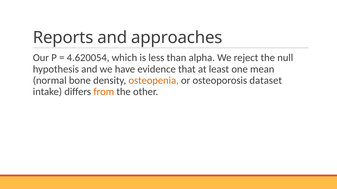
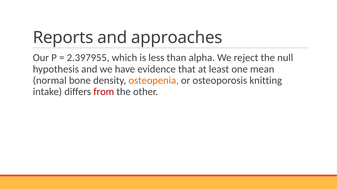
4.620054: 4.620054 -> 2.397955 (88, 58)
dataset: dataset -> knitting (266, 81)
from colour: orange -> red (104, 92)
